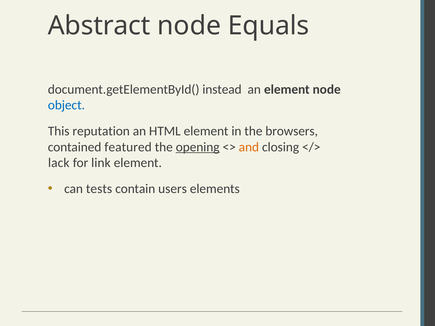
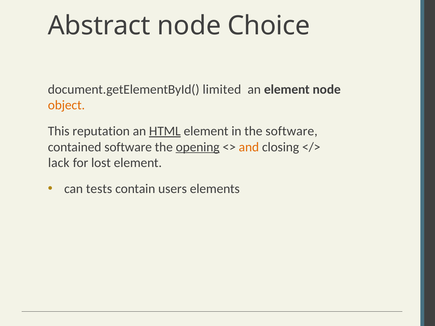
Equals: Equals -> Choice (269, 26)
instead: instead -> limited (222, 89)
object colour: blue -> orange (66, 105)
HTML underline: none -> present (165, 131)
the browsers: browsers -> software (292, 131)
contained featured: featured -> software (128, 147)
link: link -> lost (101, 163)
